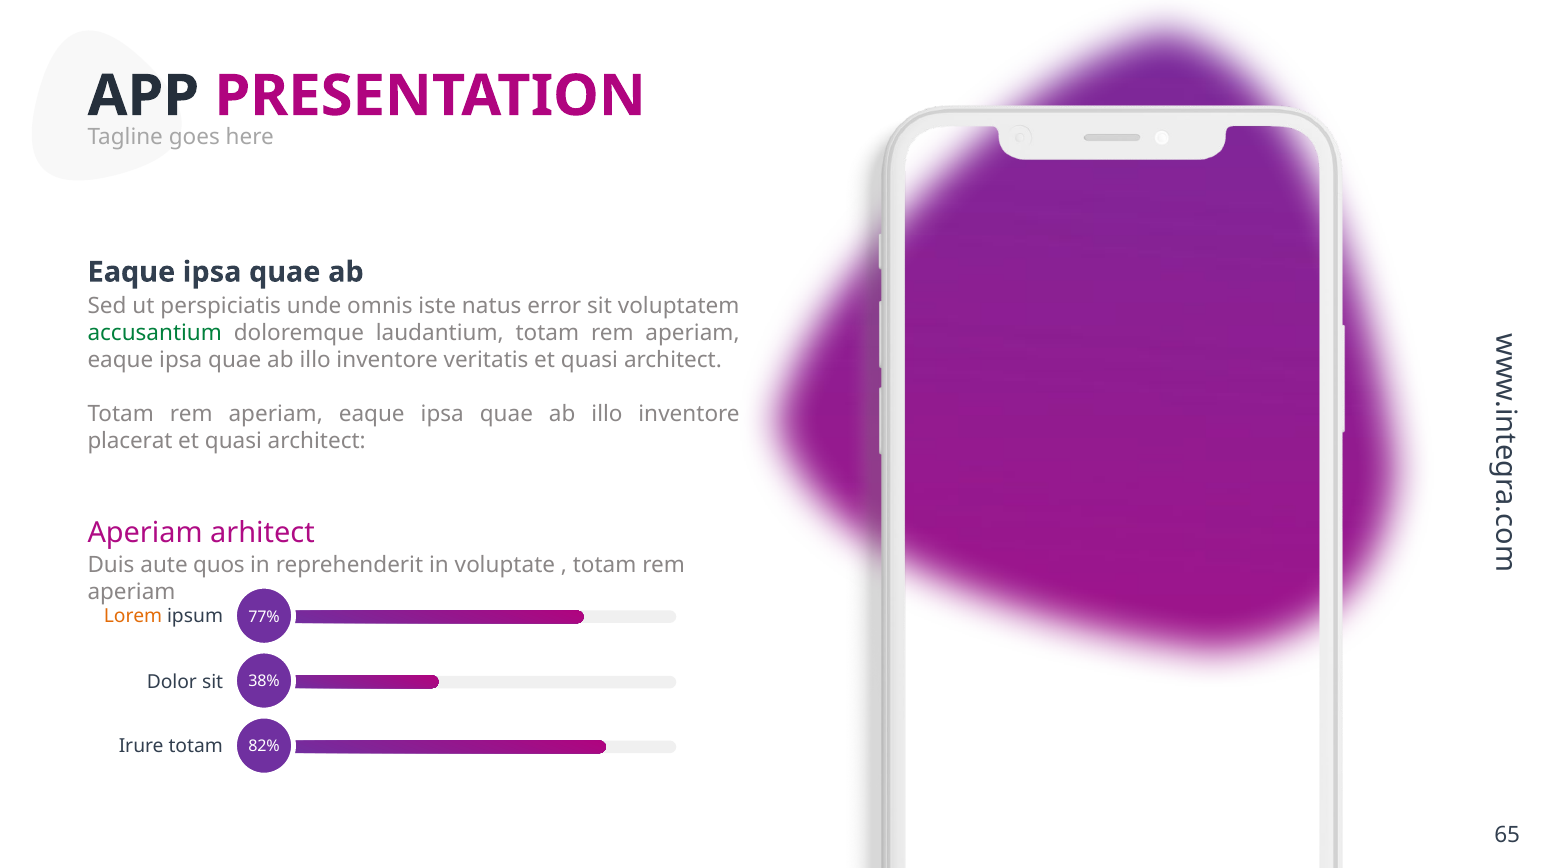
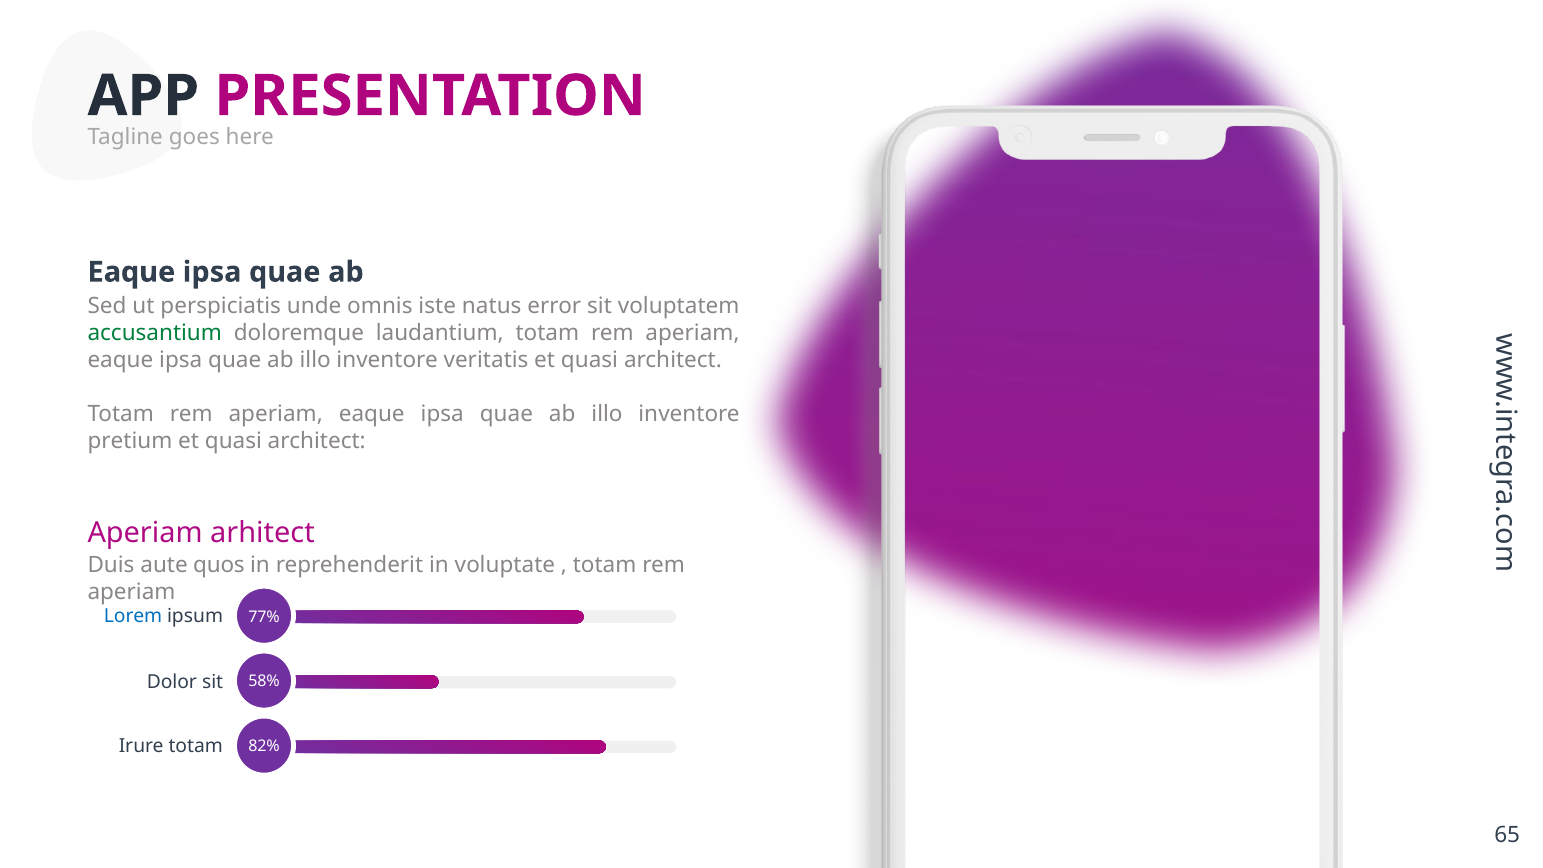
placerat: placerat -> pretium (130, 441)
Lorem colour: orange -> blue (133, 616)
38%: 38% -> 58% (264, 682)
